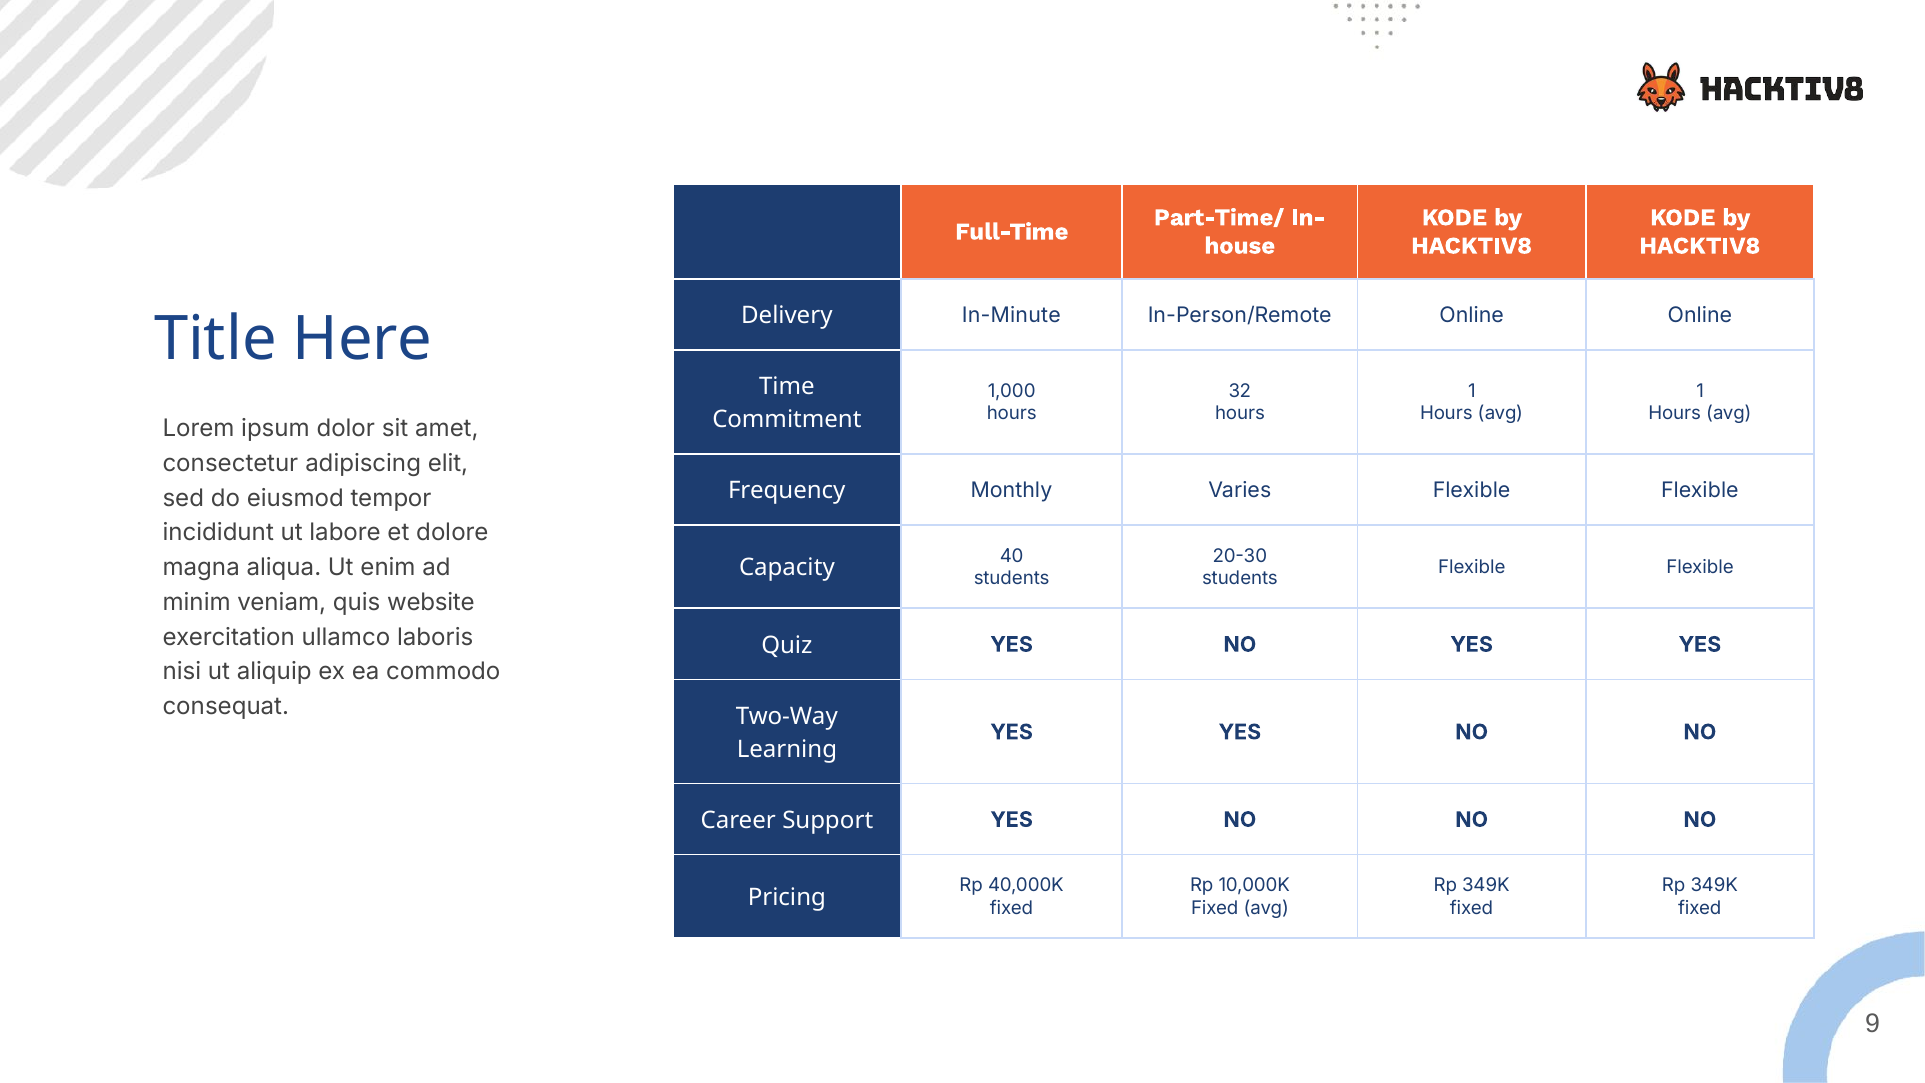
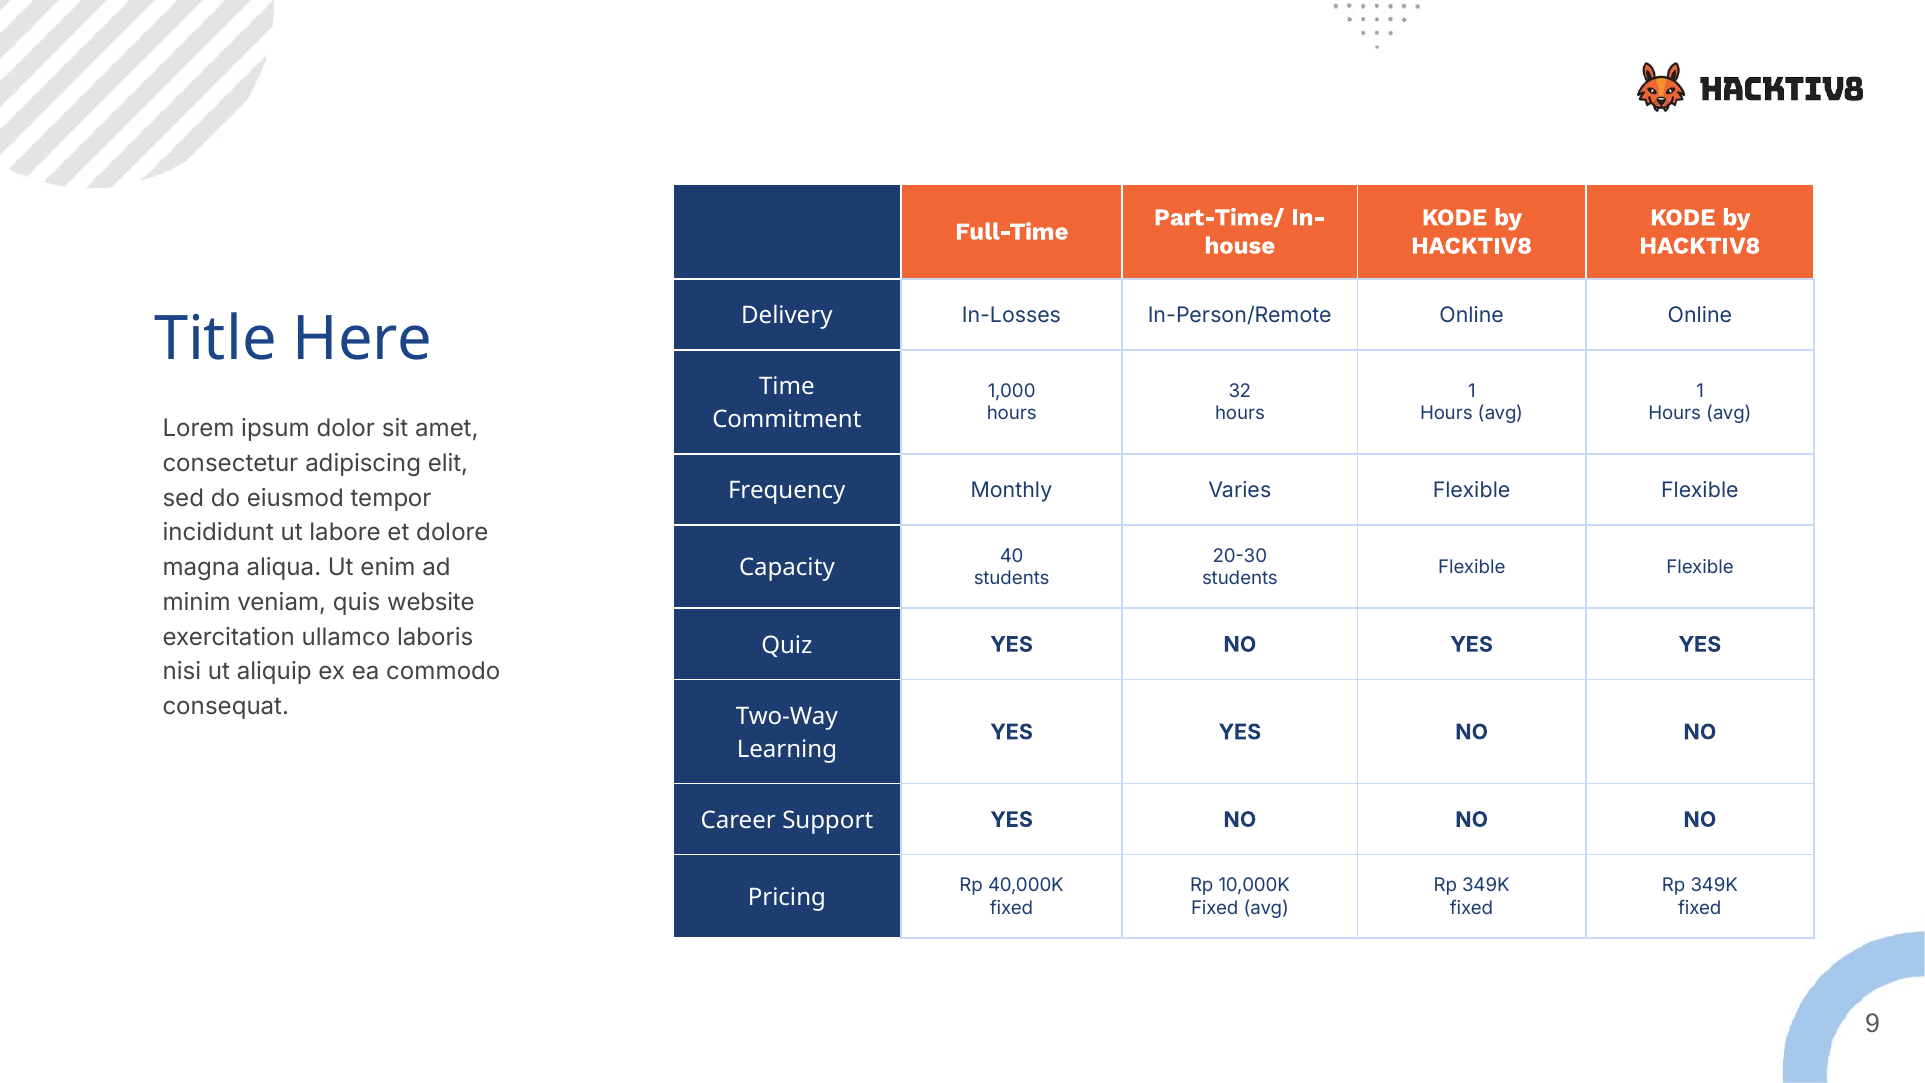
In-Minute: In-Minute -> In-Losses (1011, 315)
